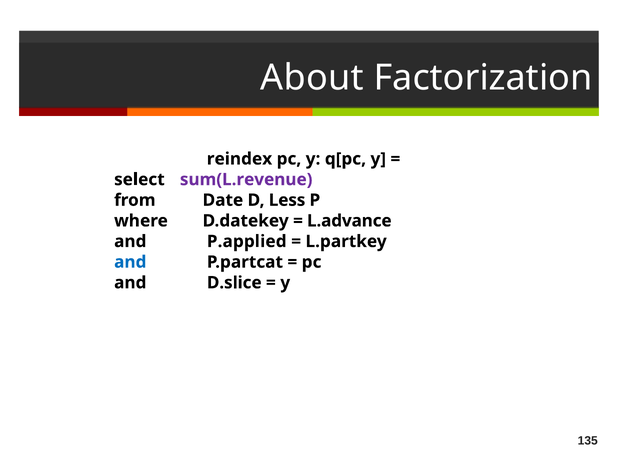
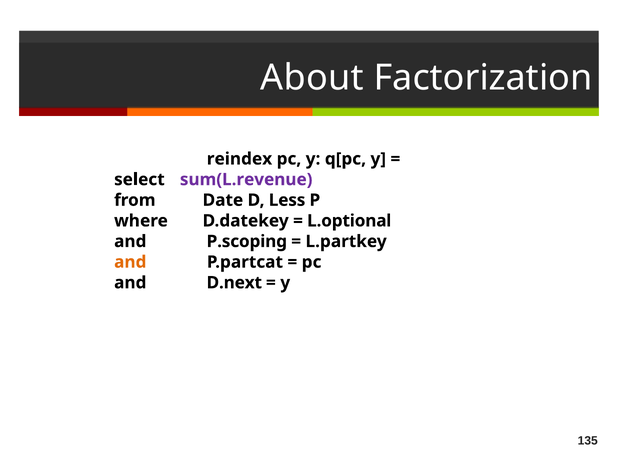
L.advance: L.advance -> L.optional (349, 221)
P.applied: P.applied -> P.scoping (247, 241)
and colour: blue -> orange (130, 262)
D.slice: D.slice -> D.next (234, 282)
